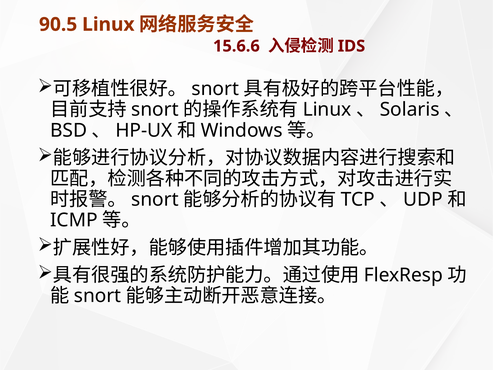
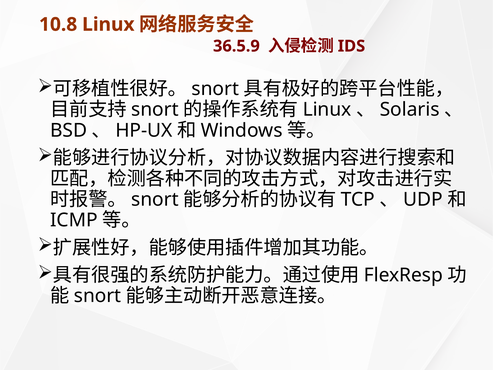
90.5: 90.5 -> 10.8 (58, 24)
15.6.6: 15.6.6 -> 36.5.9 (236, 46)
